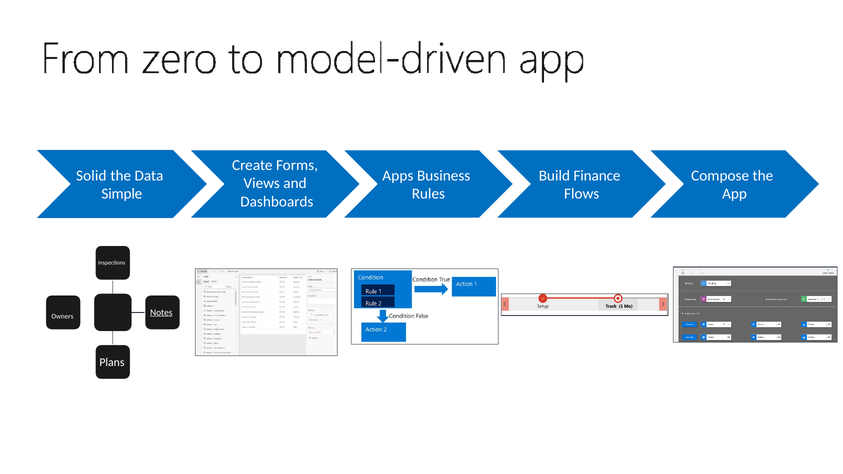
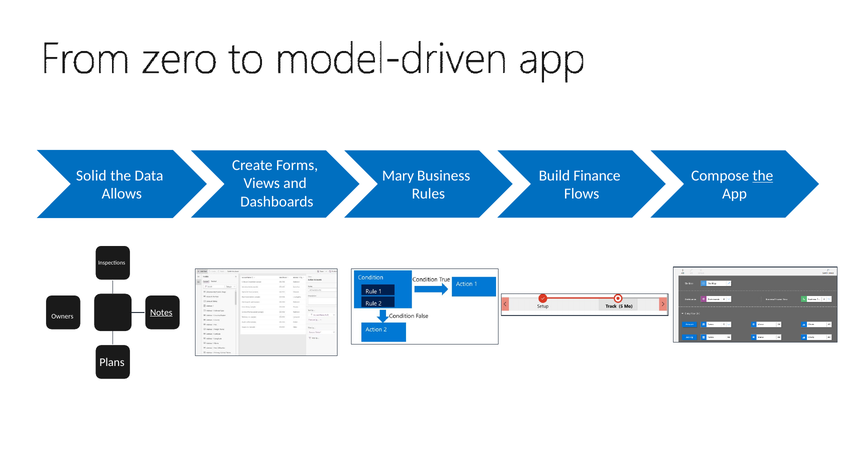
Apps: Apps -> Mary (398, 176)
the underline: none -> present (763, 176)
Simple: Simple -> Allows (122, 194)
